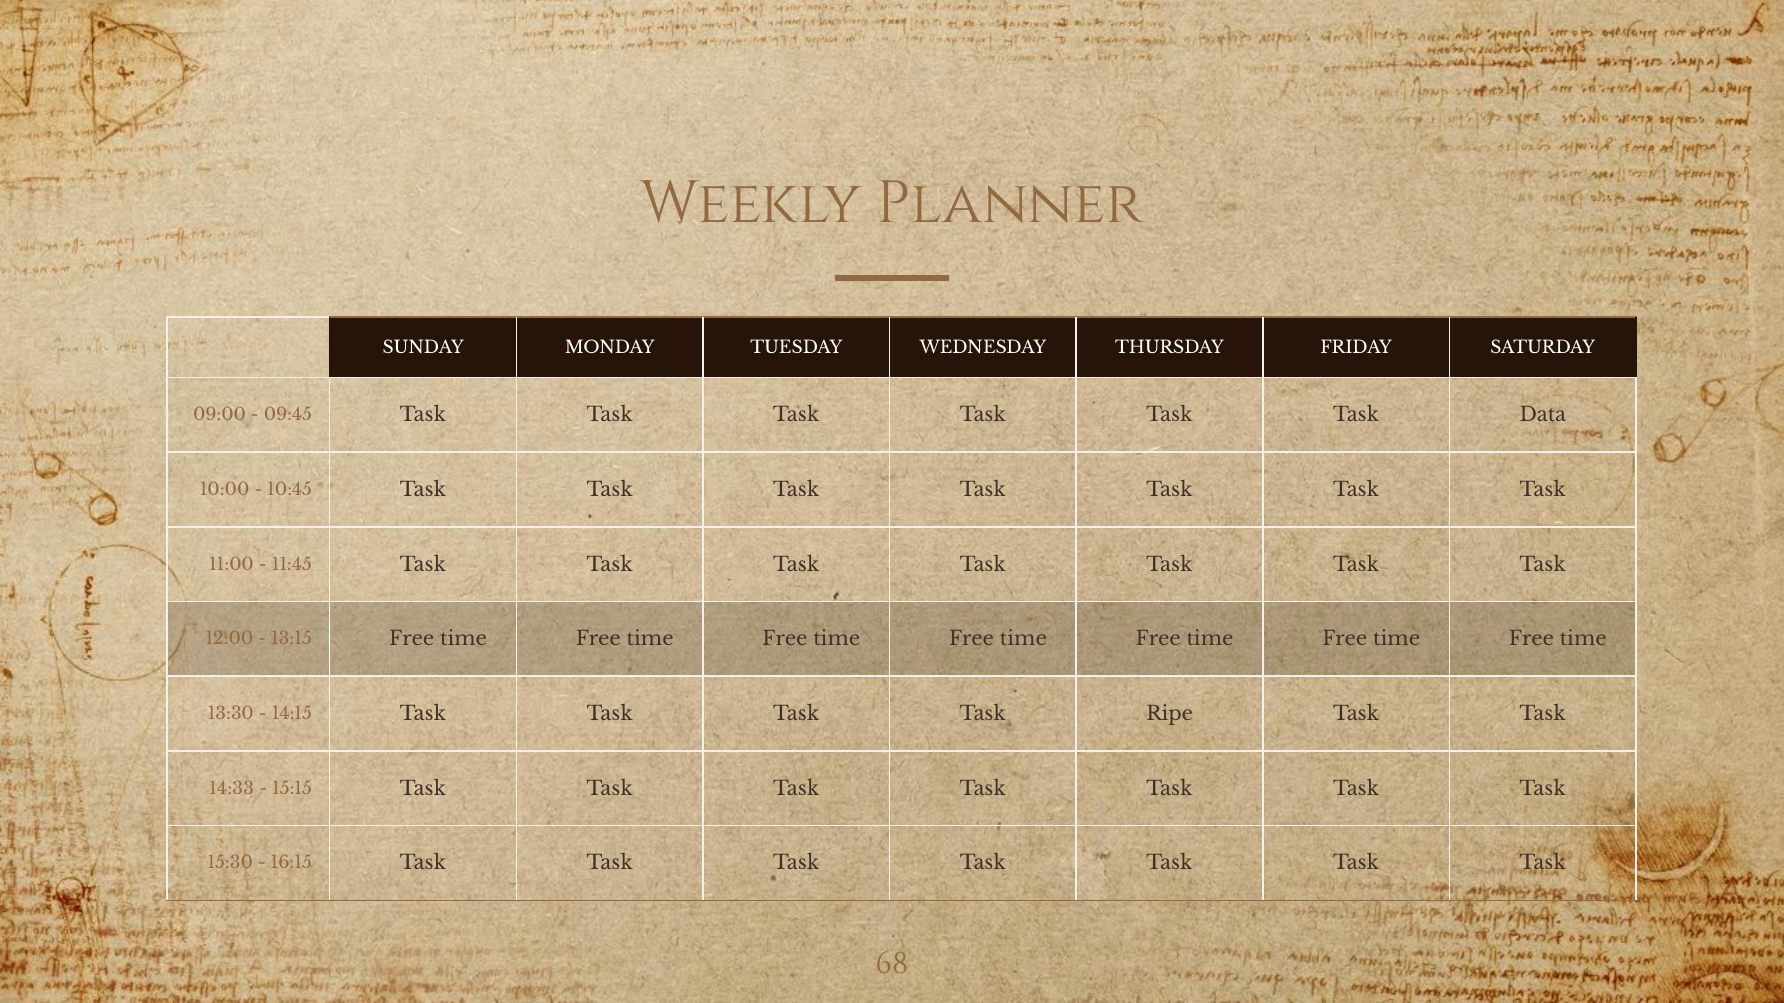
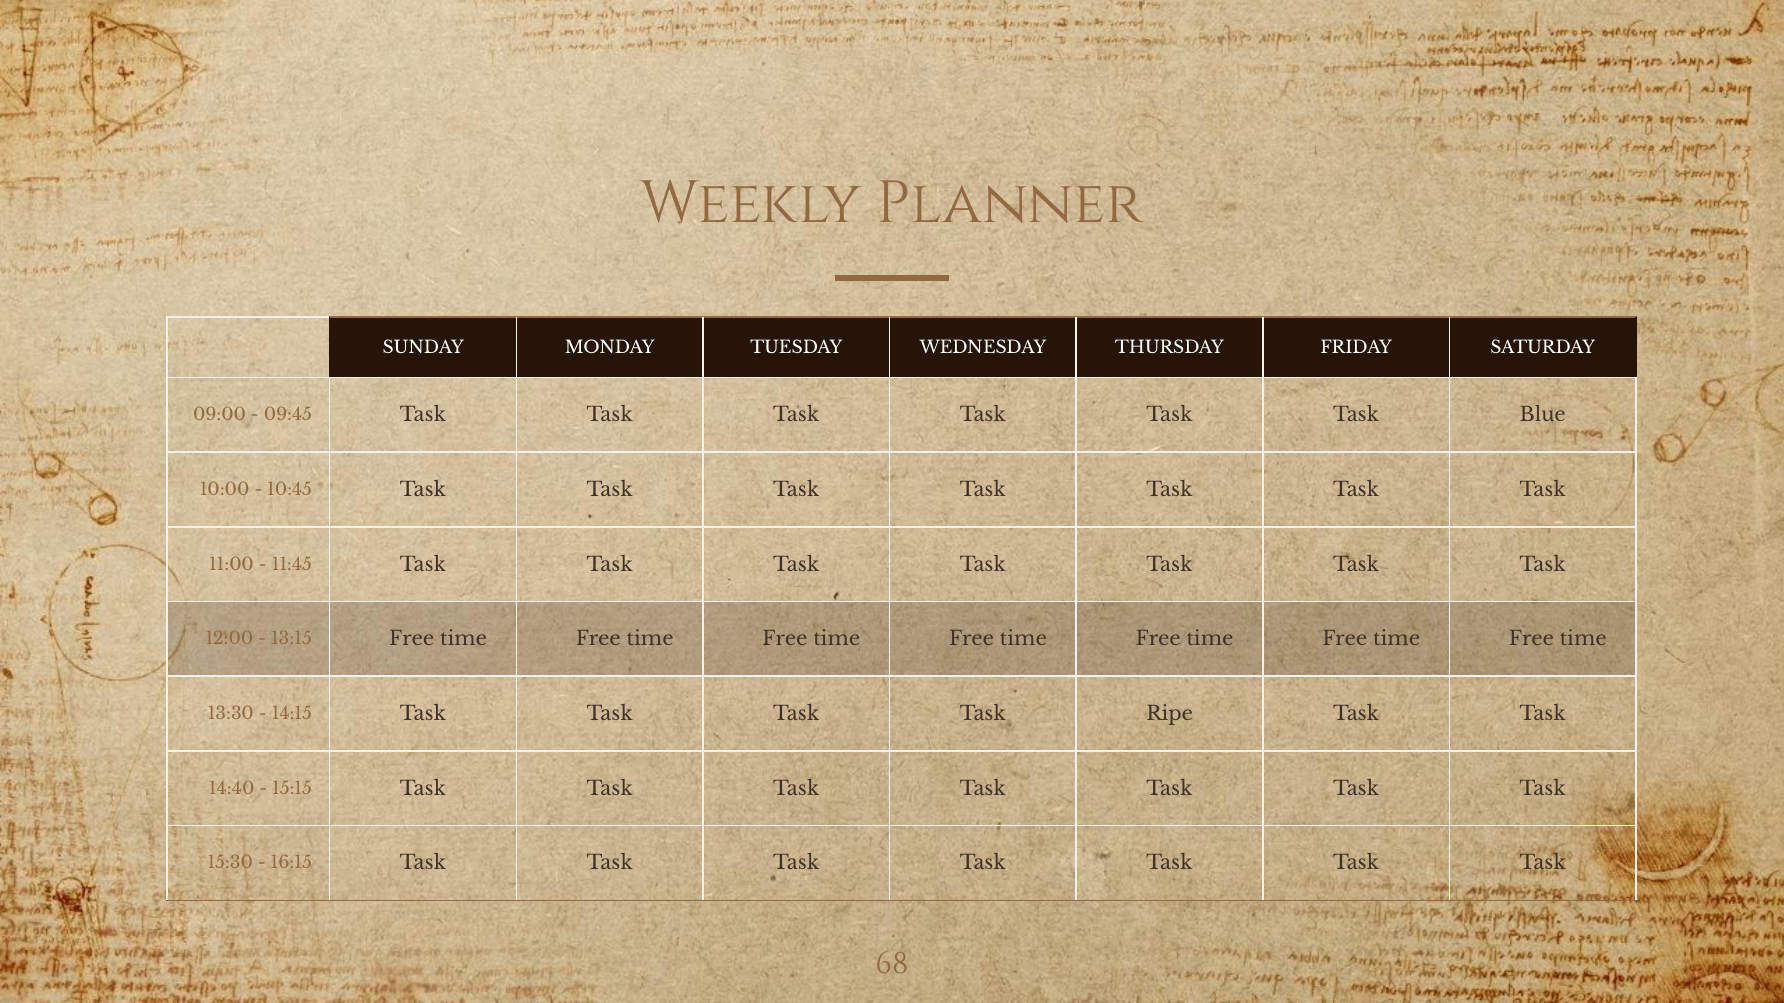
Data: Data -> Blue (1543, 416)
14:33: 14:33 -> 14:40 (232, 789)
